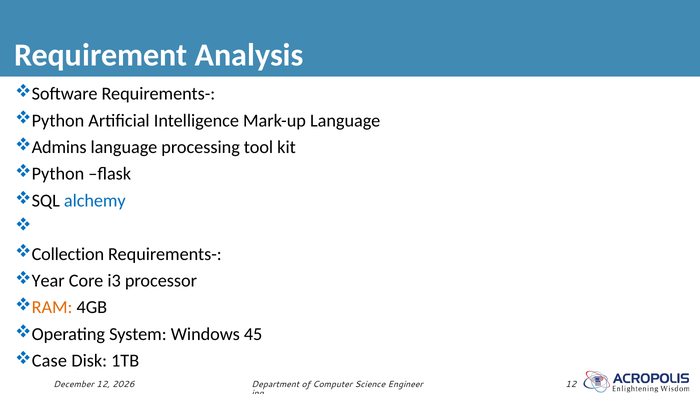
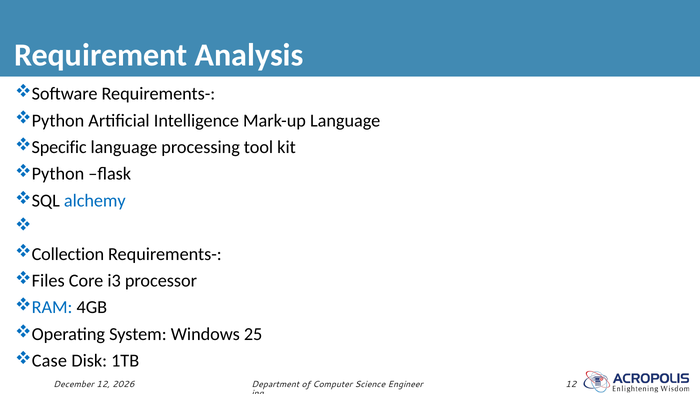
Admins: Admins -> Specific (59, 147)
Year: Year -> Files (48, 281)
RAM colour: orange -> blue (52, 307)
45: 45 -> 25 (253, 334)
